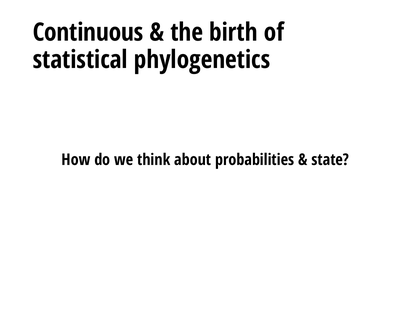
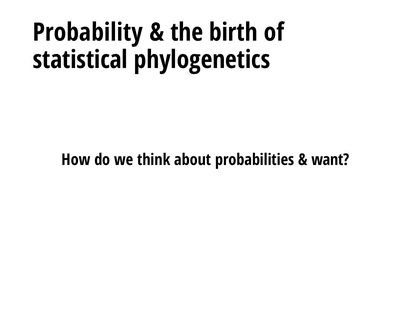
Continuous: Continuous -> Probability (88, 33)
state: state -> want (330, 160)
